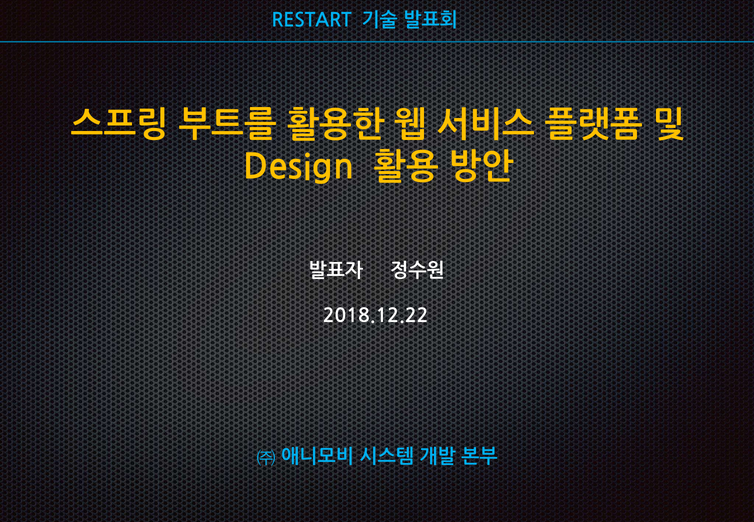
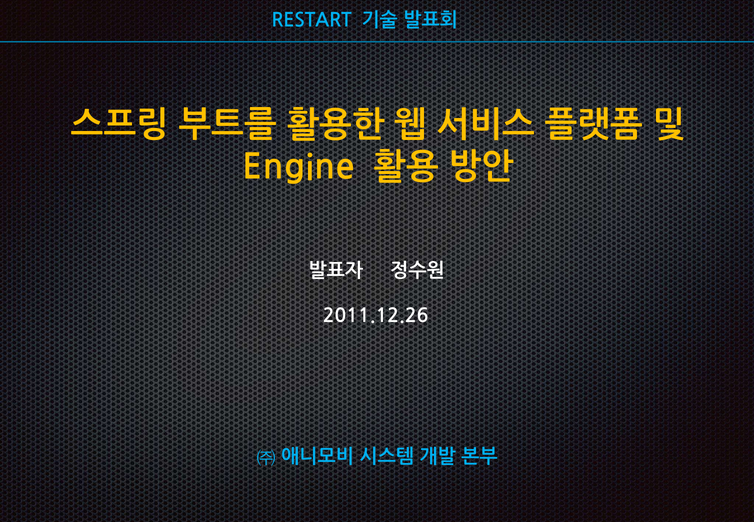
Design: Design -> Engine (299, 167)
2018.12.22: 2018.12.22 -> 2011.12.26 (376, 316)
